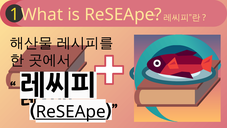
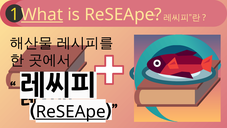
What underline: none -> present (42, 15)
